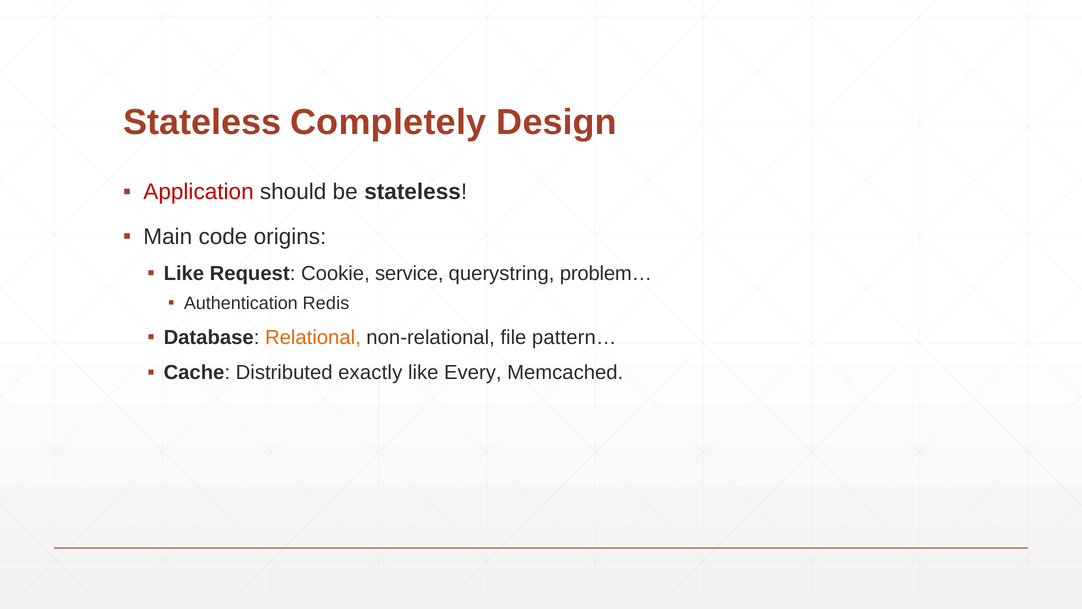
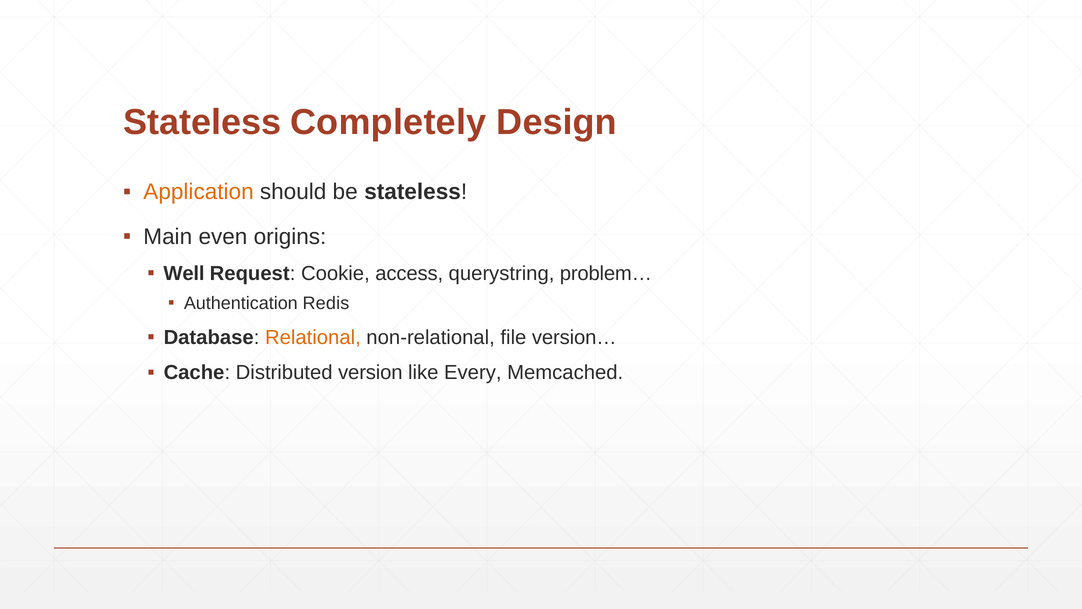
Application colour: red -> orange (199, 192)
code: code -> even (223, 237)
Like: Like -> Well (184, 273)
service: service -> access (409, 273)
pattern…: pattern… -> version… (574, 337)
exactly: exactly -> version (370, 373)
